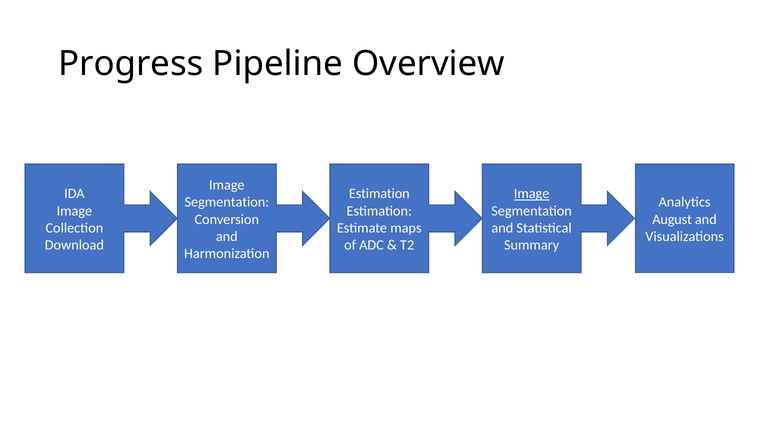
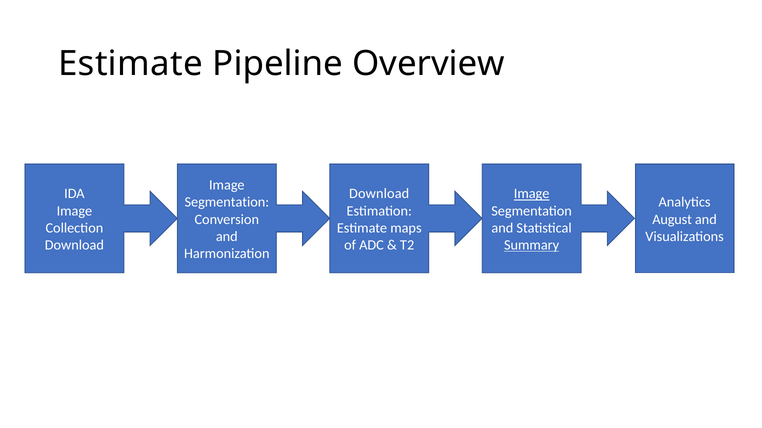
Progress: Progress -> Estimate (131, 64)
Estimation: Estimation -> Download (379, 194)
Summary underline: none -> present (532, 245)
